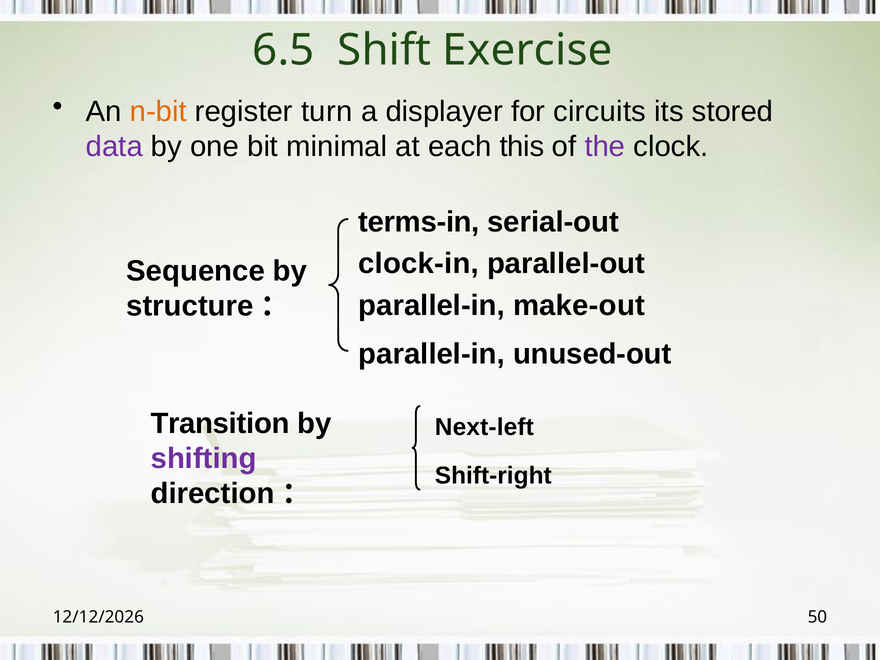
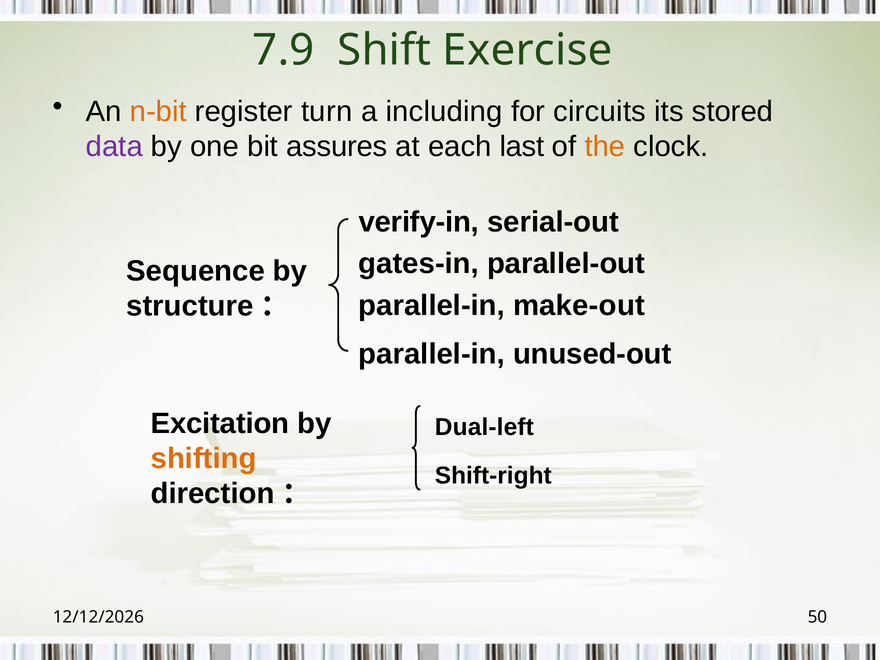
6.5: 6.5 -> 7.9 (284, 50)
displayer: displayer -> including (444, 111)
minimal: minimal -> assures (337, 147)
this: this -> last (522, 147)
the colour: purple -> orange (605, 147)
terms-in: terms-in -> verify-in (419, 222)
clock-in: clock-in -> gates-in (419, 264)
Transition: Transition -> Excitation (220, 423)
Next-left: Next-left -> Dual-left (484, 427)
shifting colour: purple -> orange (204, 459)
